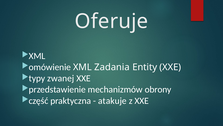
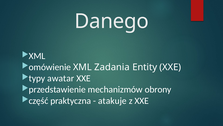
Oferuje: Oferuje -> Danego (112, 21)
zwanej: zwanej -> awatar (61, 78)
